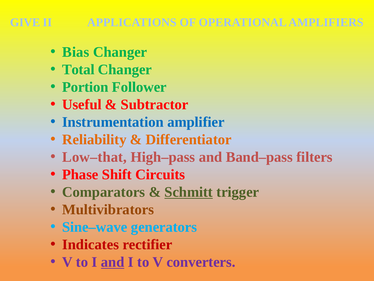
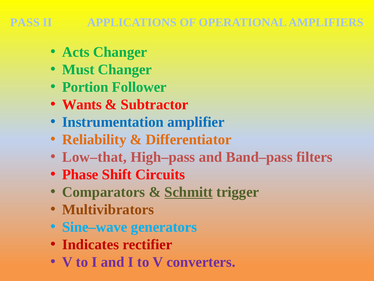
GIVE: GIVE -> PASS (25, 22)
Bias: Bias -> Acts (76, 52)
Total: Total -> Must (78, 70)
Useful: Useful -> Wants (82, 104)
and underline: present -> none (113, 262)
